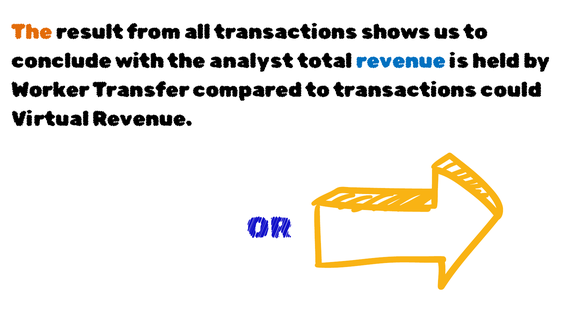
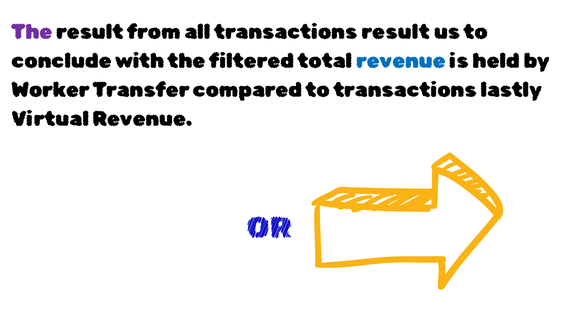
The colour: orange -> purple (32, 32)
transactions shows: shows -> result (396, 32)
analyst: analyst -> filtered (252, 61)
could: could -> lastly (511, 90)
